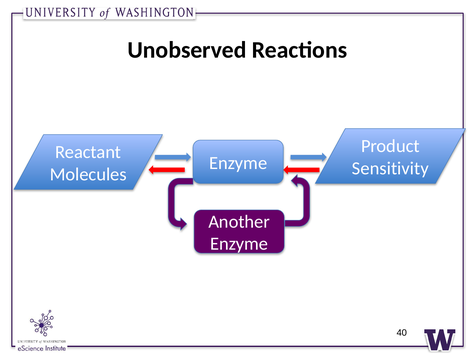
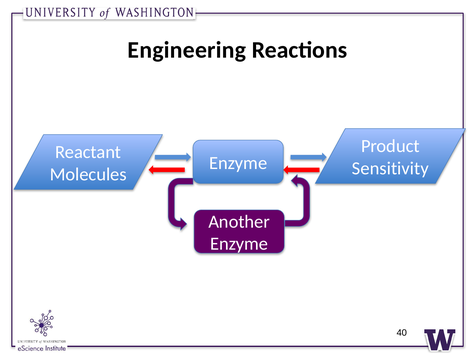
Unobserved: Unobserved -> Engineering (187, 50)
